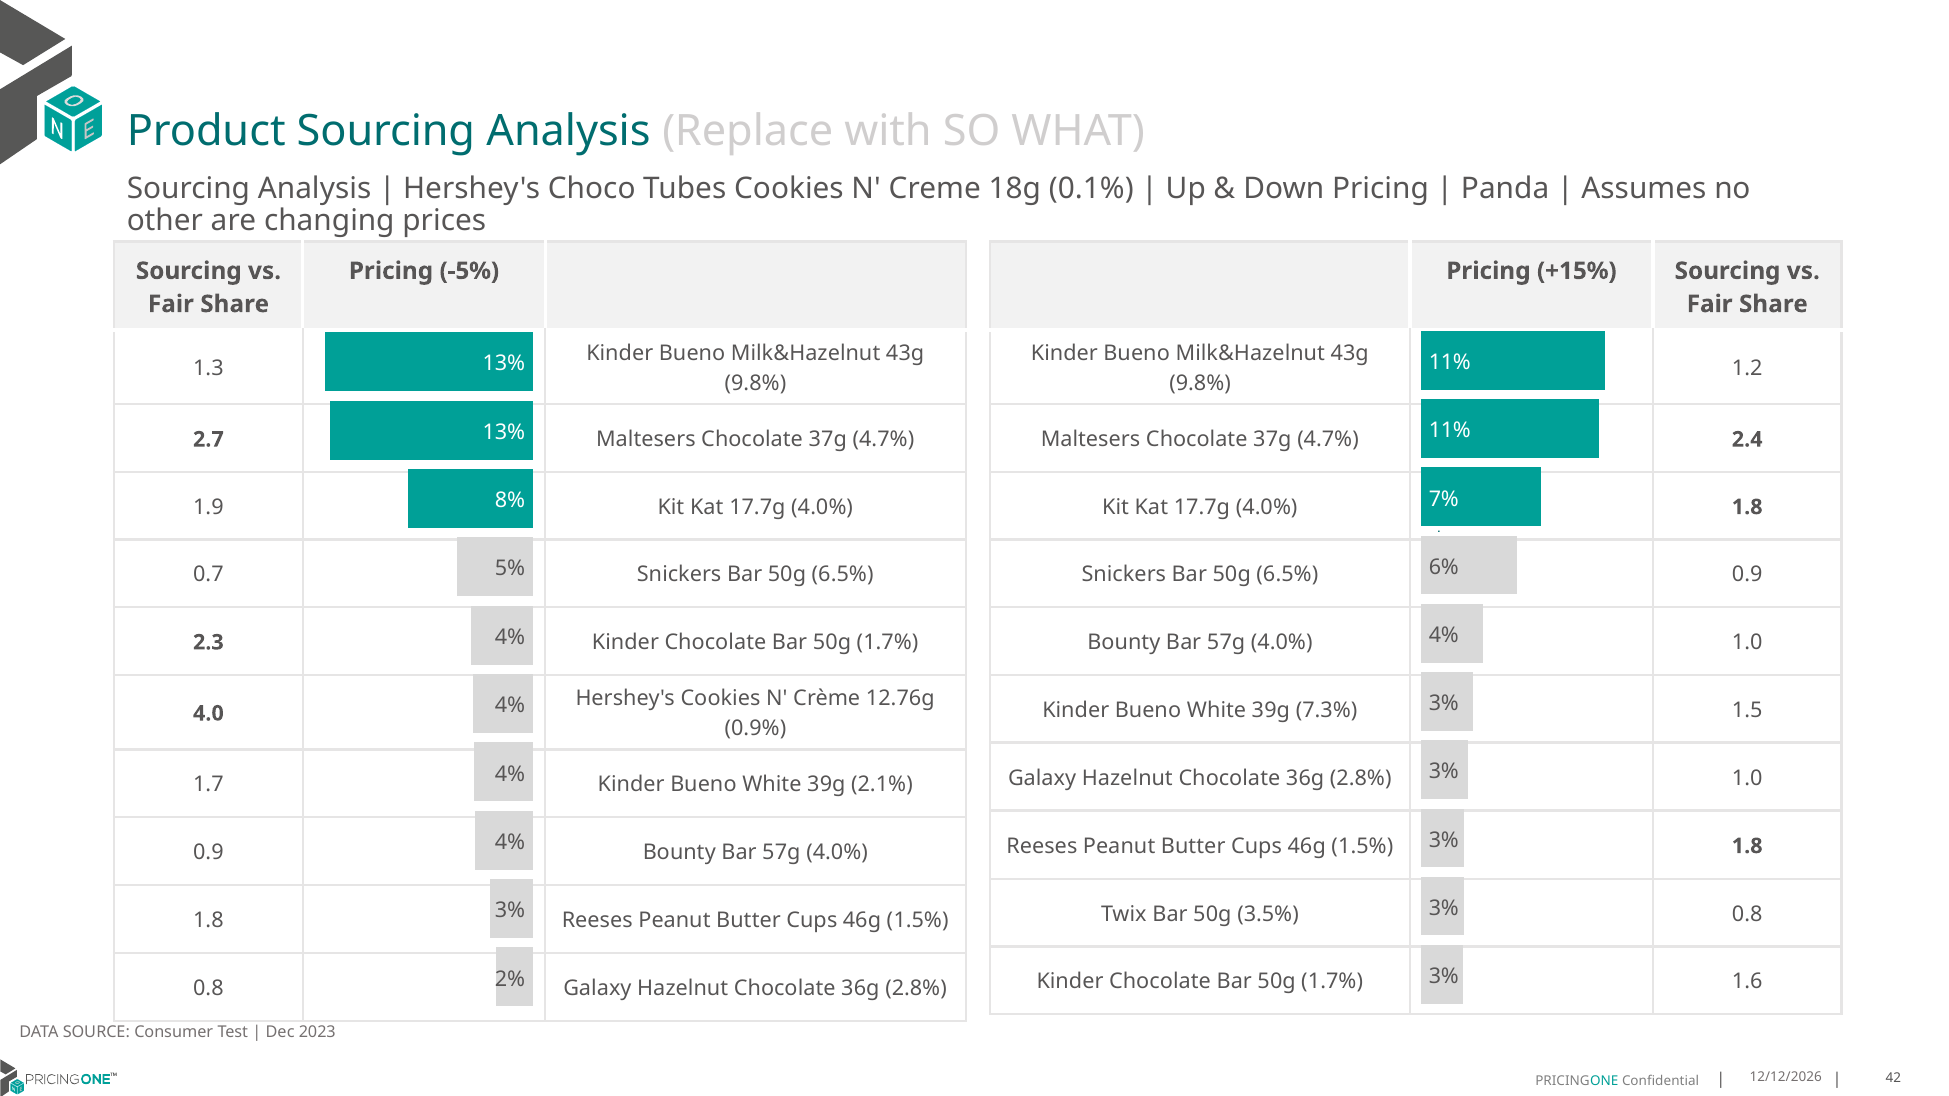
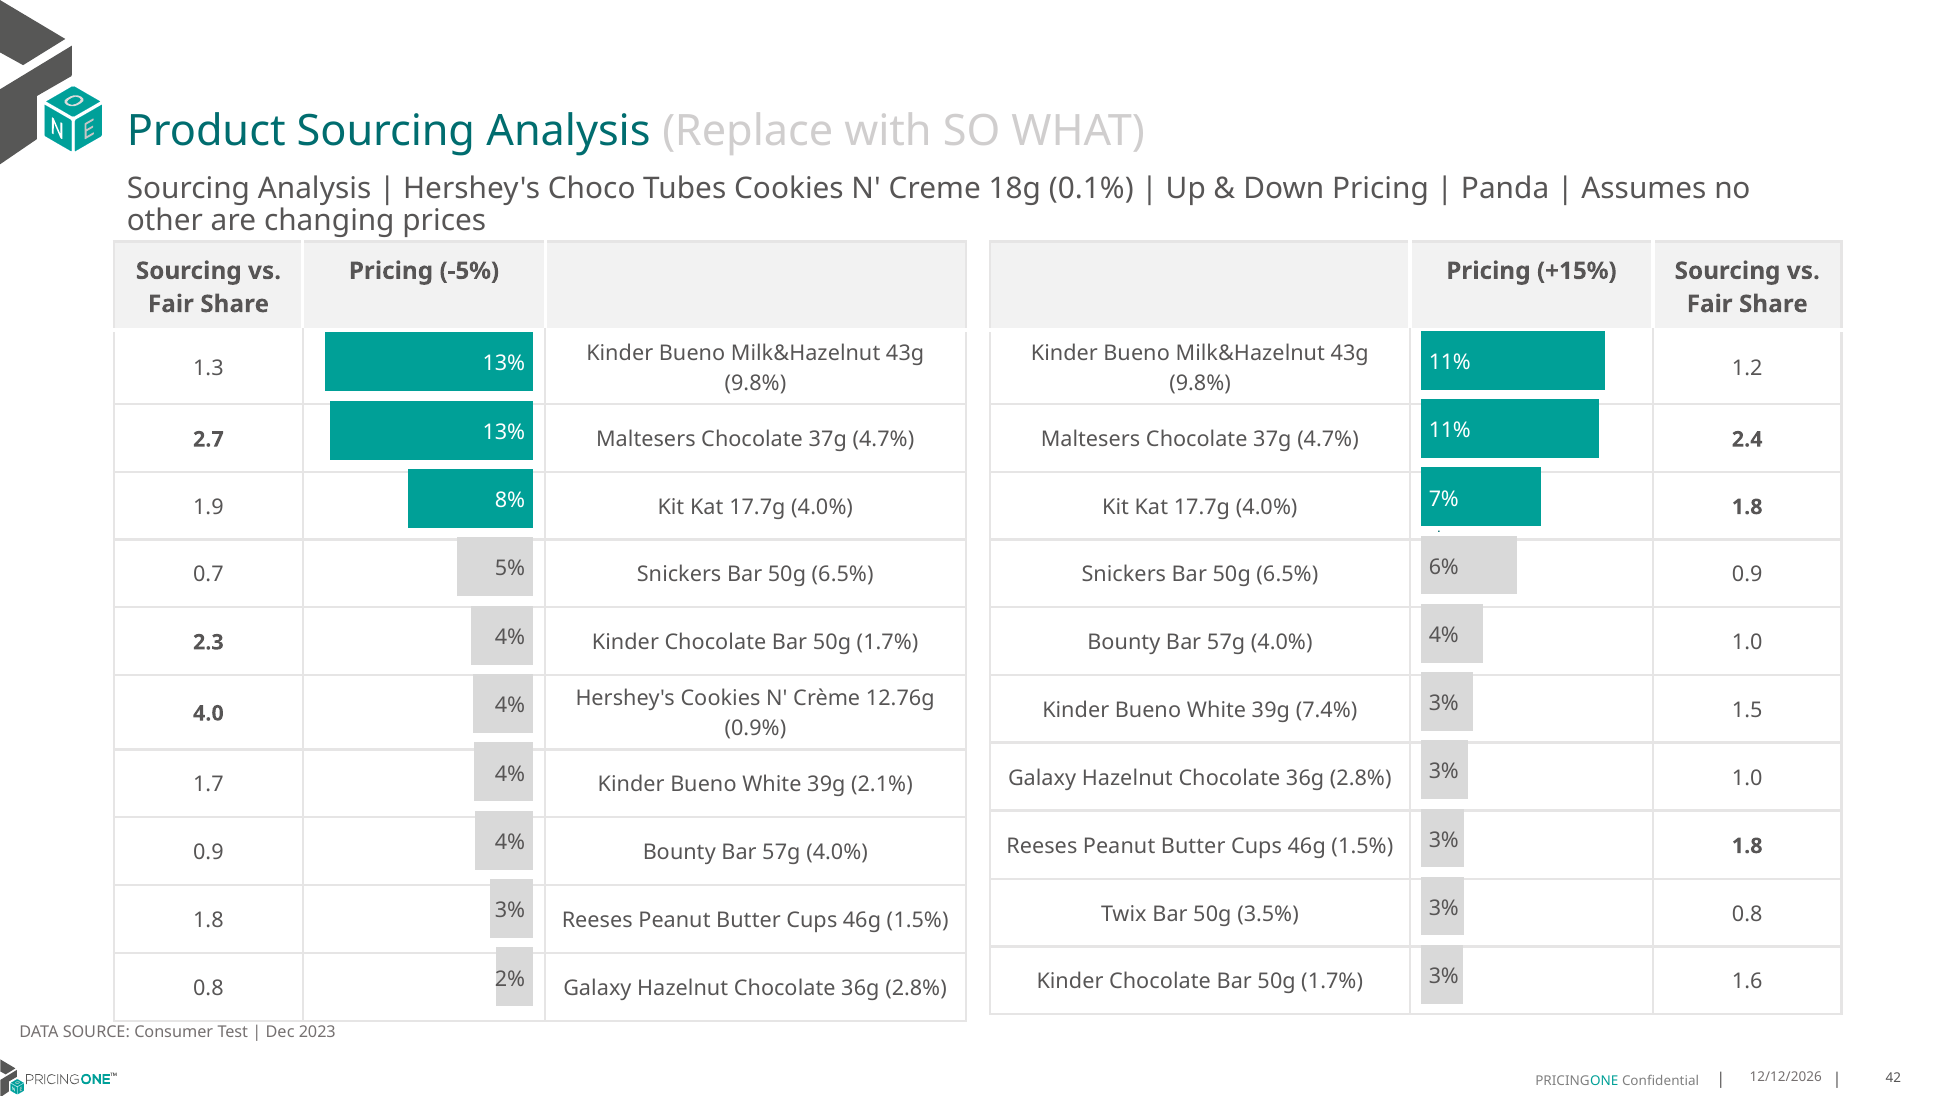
7.3%: 7.3% -> 7.4% (1327, 710)
